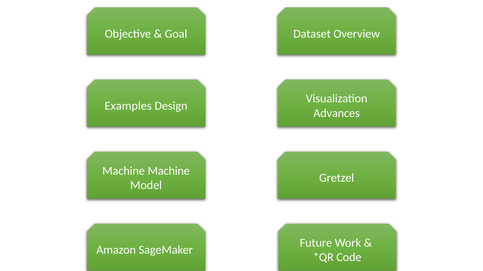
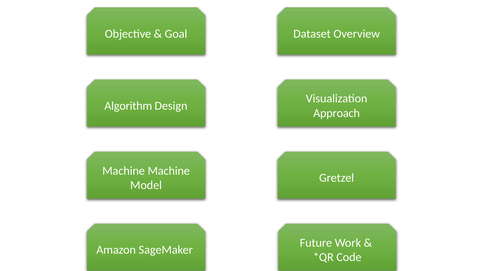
Examples: Examples -> Algorithm (128, 106)
Advances: Advances -> Approach (337, 113)
